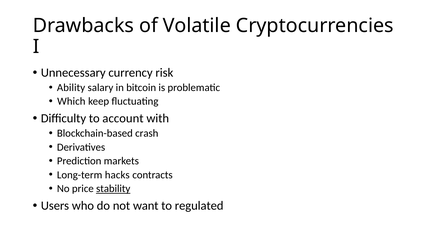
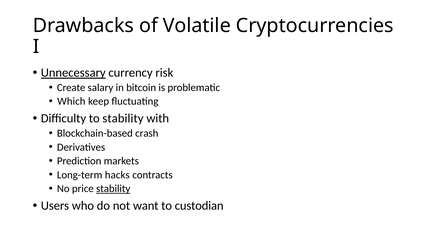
Unnecessary underline: none -> present (73, 73)
Ability: Ability -> Create (71, 88)
to account: account -> stability (123, 118)
regulated: regulated -> custodian (199, 206)
